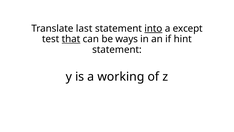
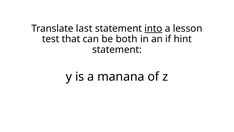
except: except -> lesson (188, 28)
that underline: present -> none (71, 39)
ways: ways -> both (127, 39)
working: working -> manana (121, 77)
